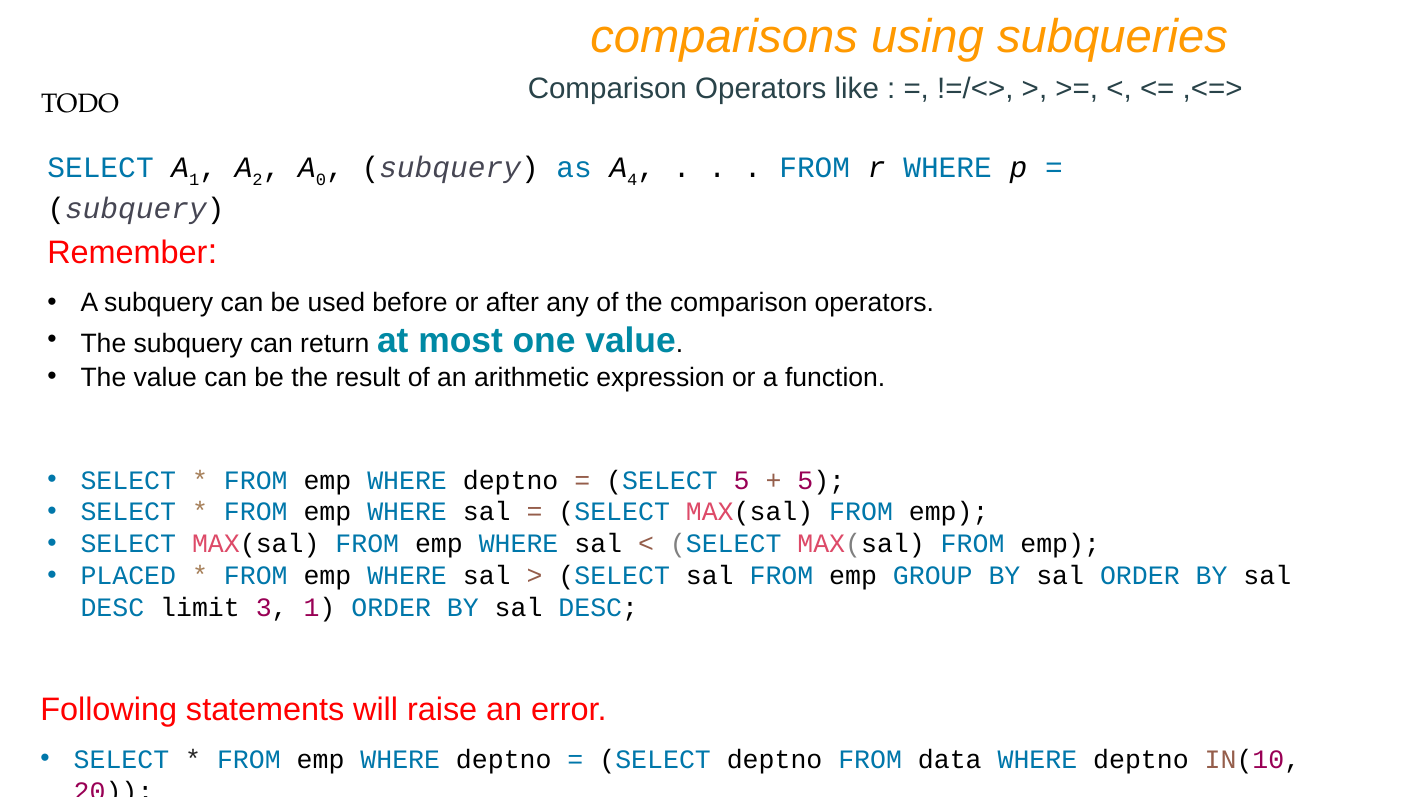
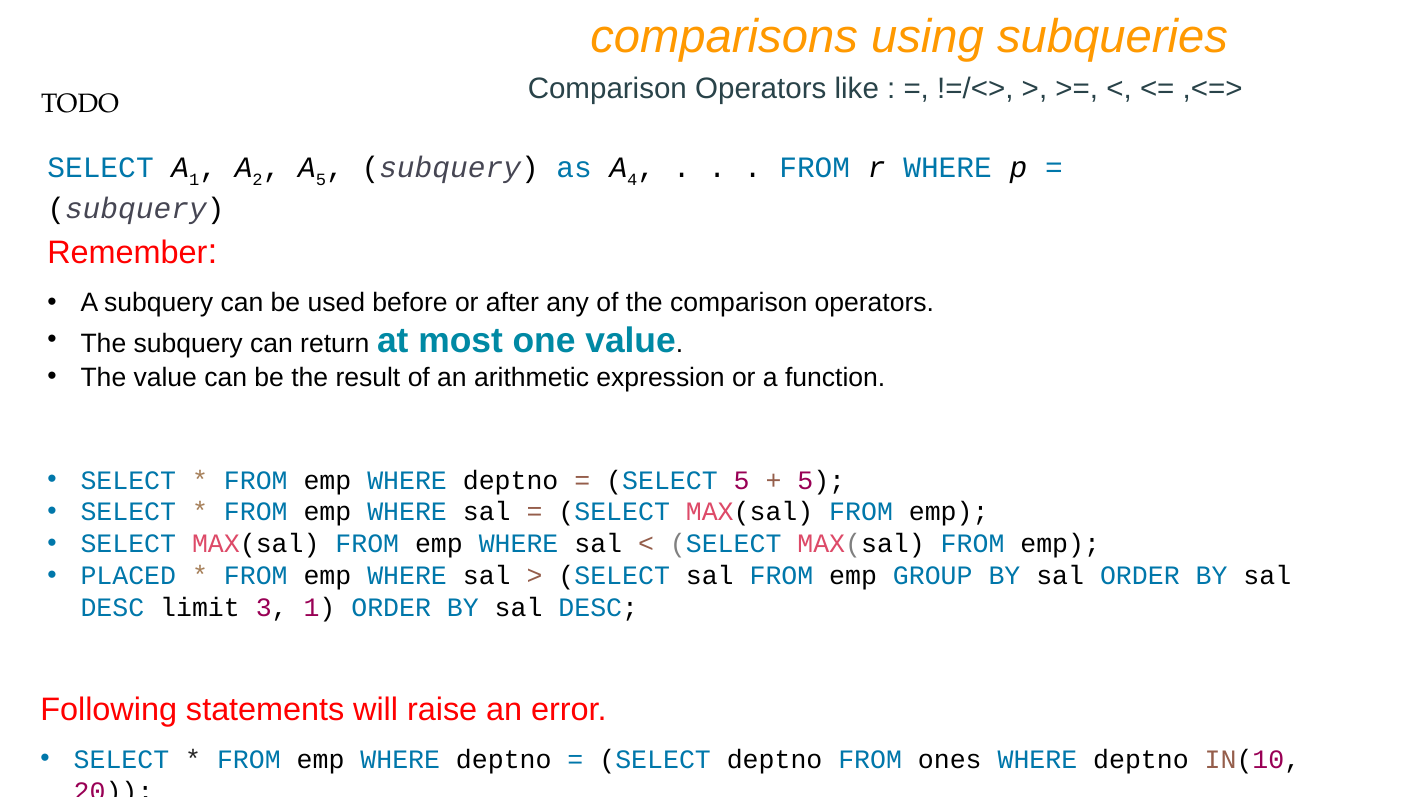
A 0: 0 -> 5 (321, 179)
data: data -> ones (950, 759)
